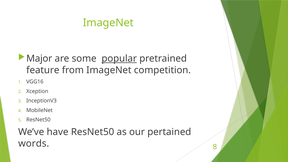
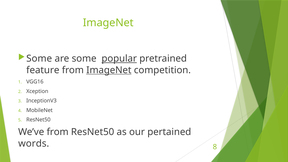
Major: Major -> Some (39, 59)
ImageNet underline: none -> present (109, 70)
We’ve have: have -> from (58, 132)
